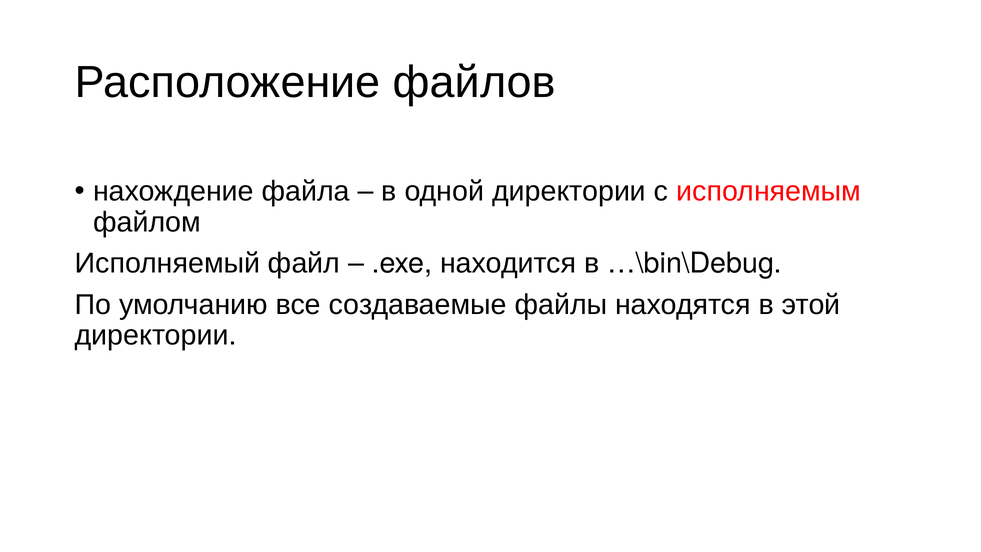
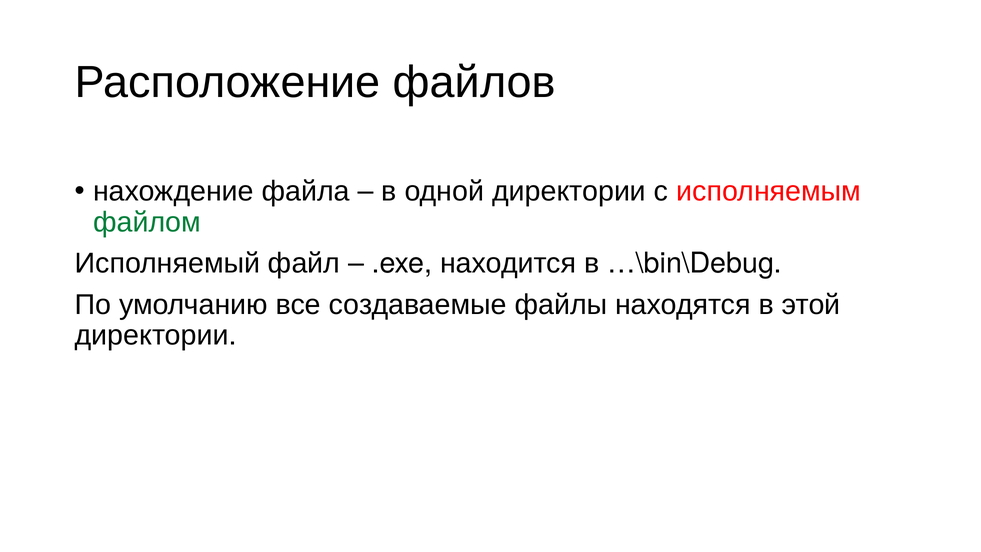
файлом colour: black -> green (147, 222)
